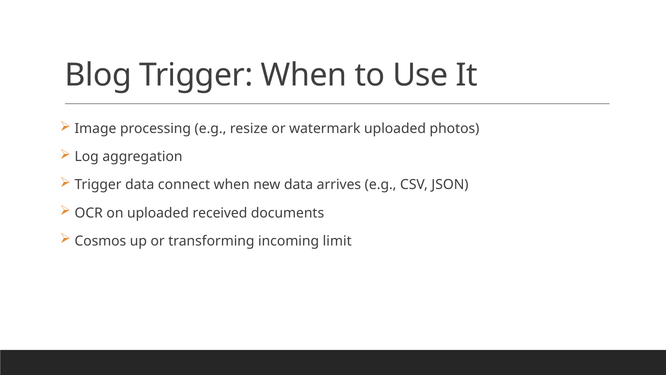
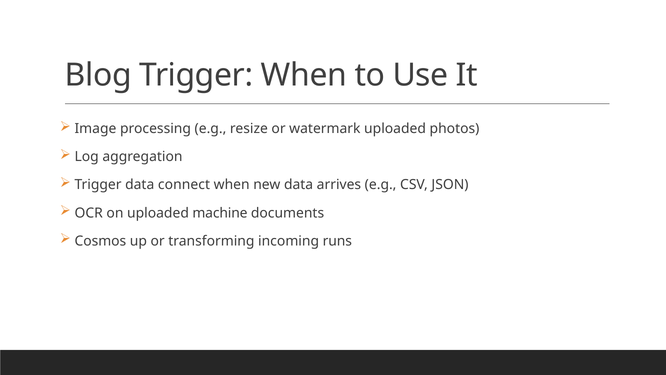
received: received -> machine (220, 213)
limit: limit -> runs (337, 241)
